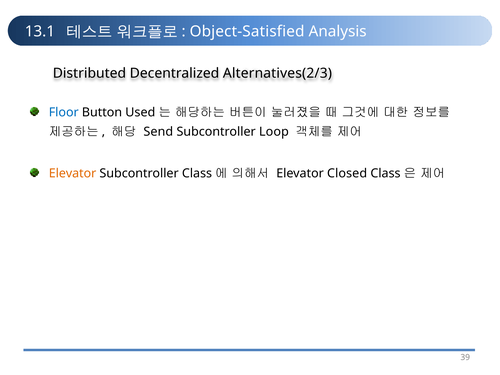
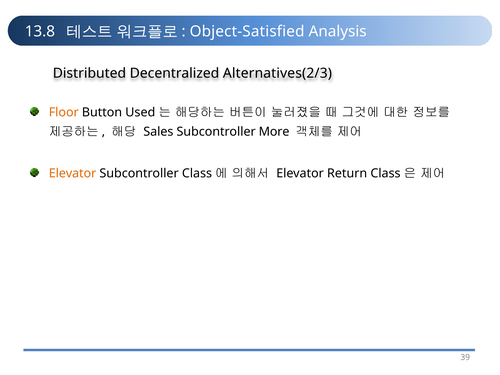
13.1: 13.1 -> 13.8 (40, 31)
Floor colour: blue -> orange (64, 112)
Send: Send -> Sales (158, 132)
Loop: Loop -> More (274, 132)
Closed: Closed -> Return (347, 173)
